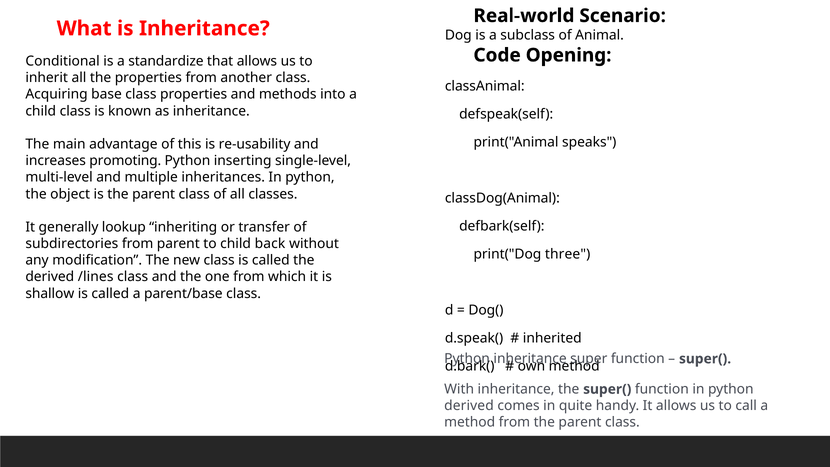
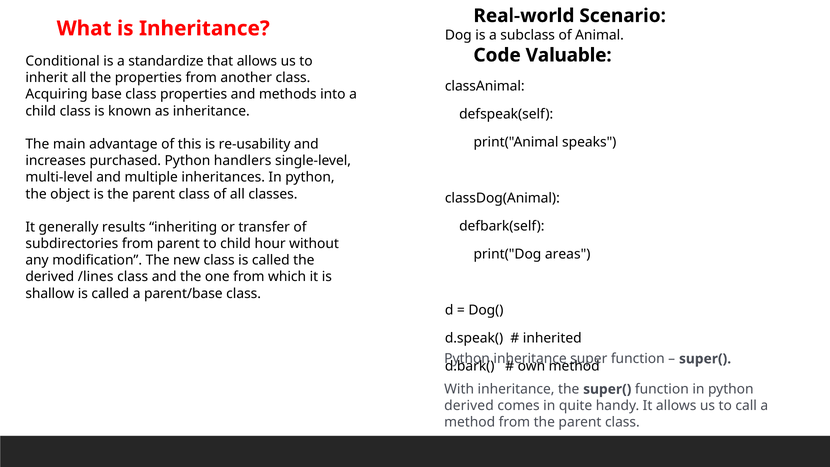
Opening: Opening -> Valuable (569, 55)
promoting: promoting -> purchased (125, 161)
inserting: inserting -> handlers (243, 161)
lookup: lookup -> results (124, 227)
back: back -> hour (270, 244)
three: three -> areas (568, 254)
